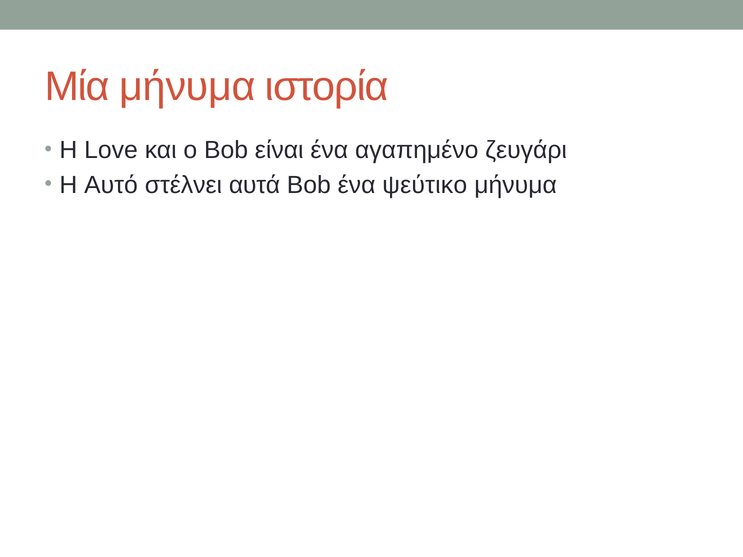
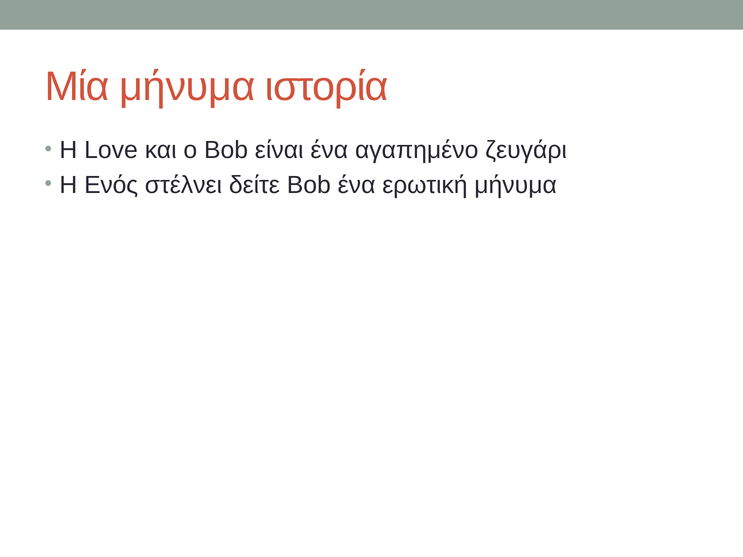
Αυτό: Αυτό -> Ενός (111, 185)
αυτά: αυτά -> δείτε (254, 185)
ψεύτικο: ψεύτικο -> ερωτική (425, 185)
